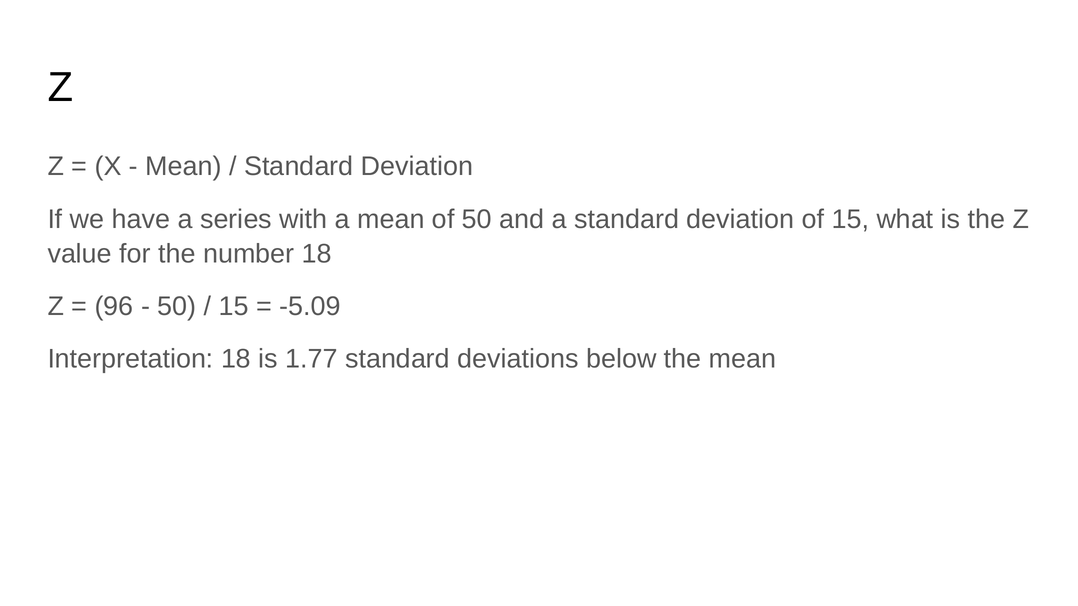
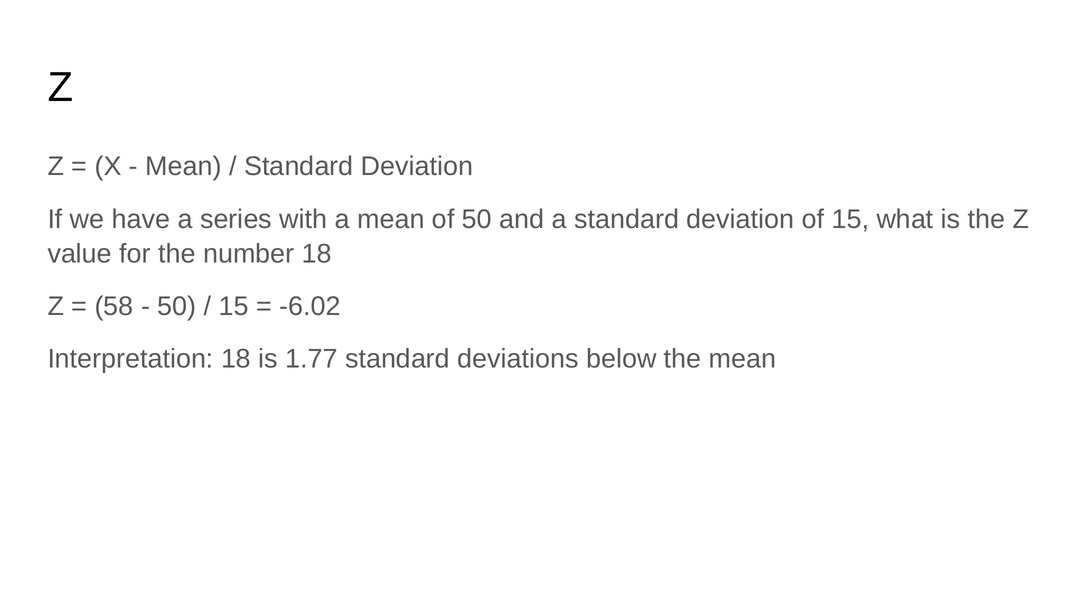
96: 96 -> 58 (114, 307)
-5.09: -5.09 -> -6.02 (310, 307)
